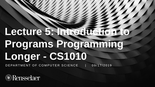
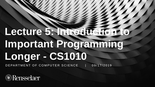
Programs: Programs -> Important (29, 44)
